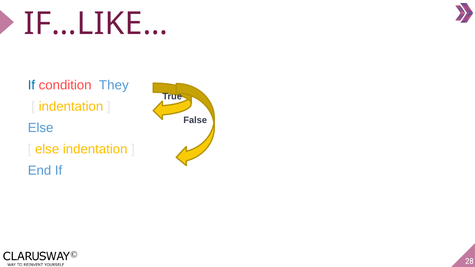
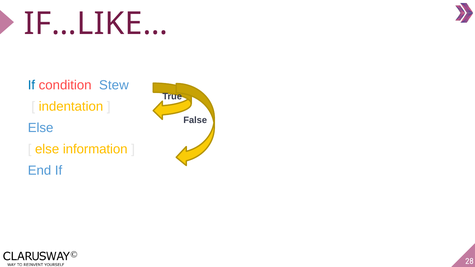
They: They -> Stew (114, 85)
else indentation: indentation -> information (95, 149)
